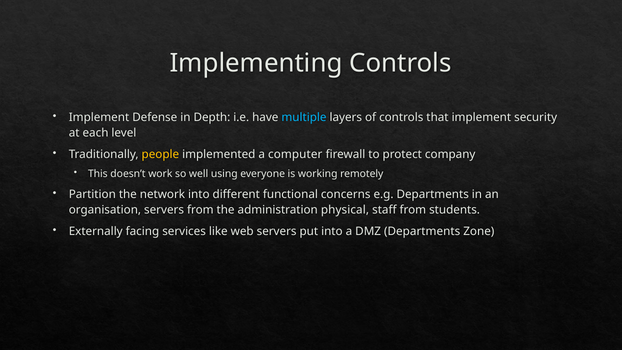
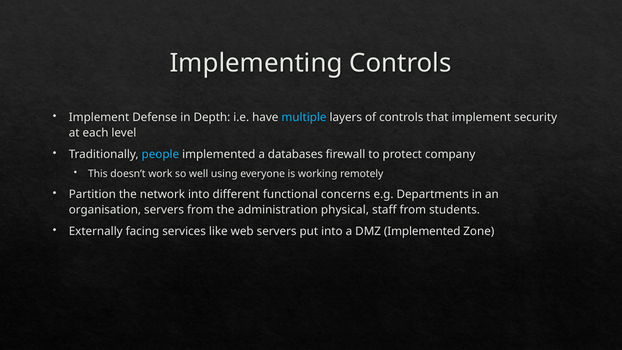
people colour: yellow -> light blue (160, 154)
computer: computer -> databases (295, 154)
DMZ Departments: Departments -> Implemented (422, 231)
